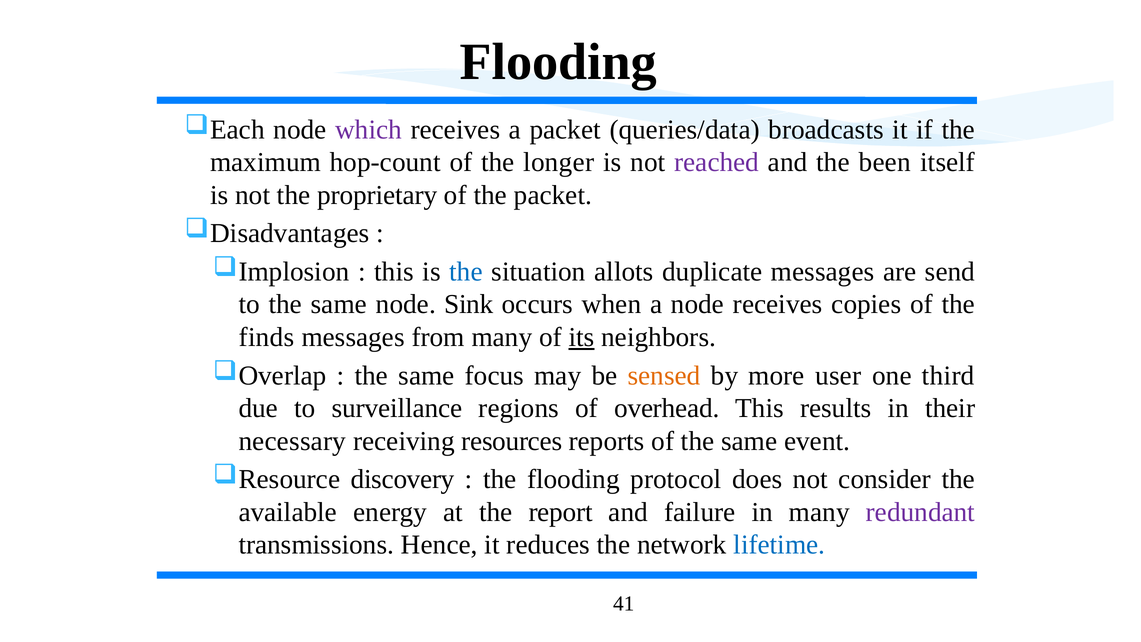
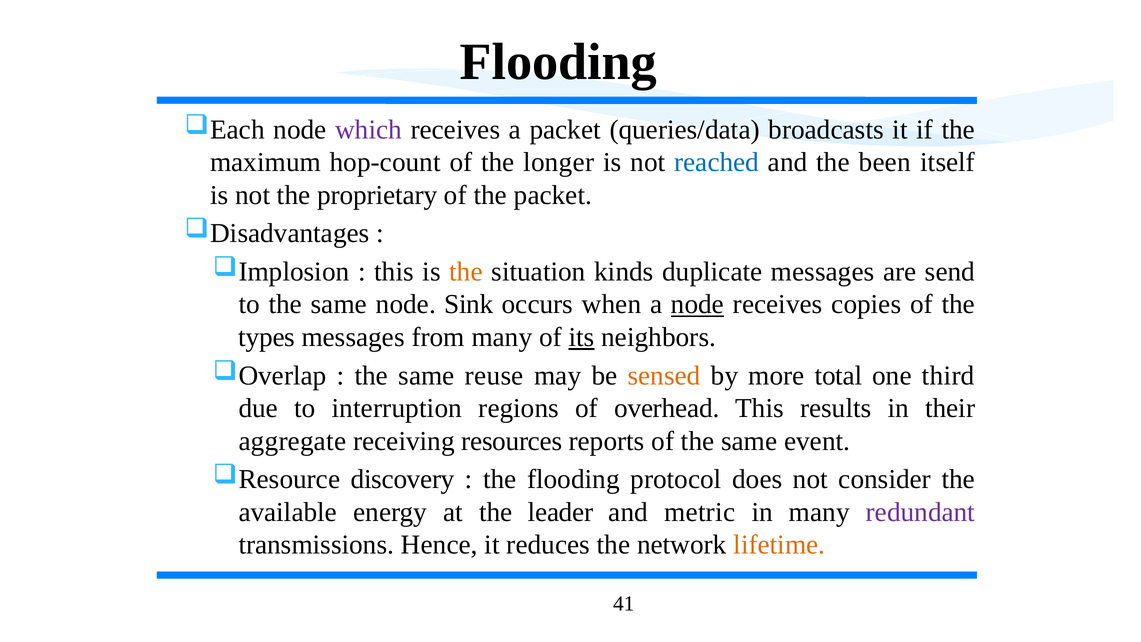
reached colour: purple -> blue (717, 162)
the colour: blue -> orange (466, 272)
allots: allots -> kinds (624, 272)
node underline: none -> present (698, 304)
finds: finds -> types (267, 337)
focus: focus -> reuse (494, 375)
user: user -> total (838, 375)
surveillance: surveillance -> interruption (397, 408)
necessary: necessary -> aggregate (292, 441)
report: report -> leader (561, 512)
failure: failure -> metric (700, 512)
lifetime colour: blue -> orange (779, 545)
